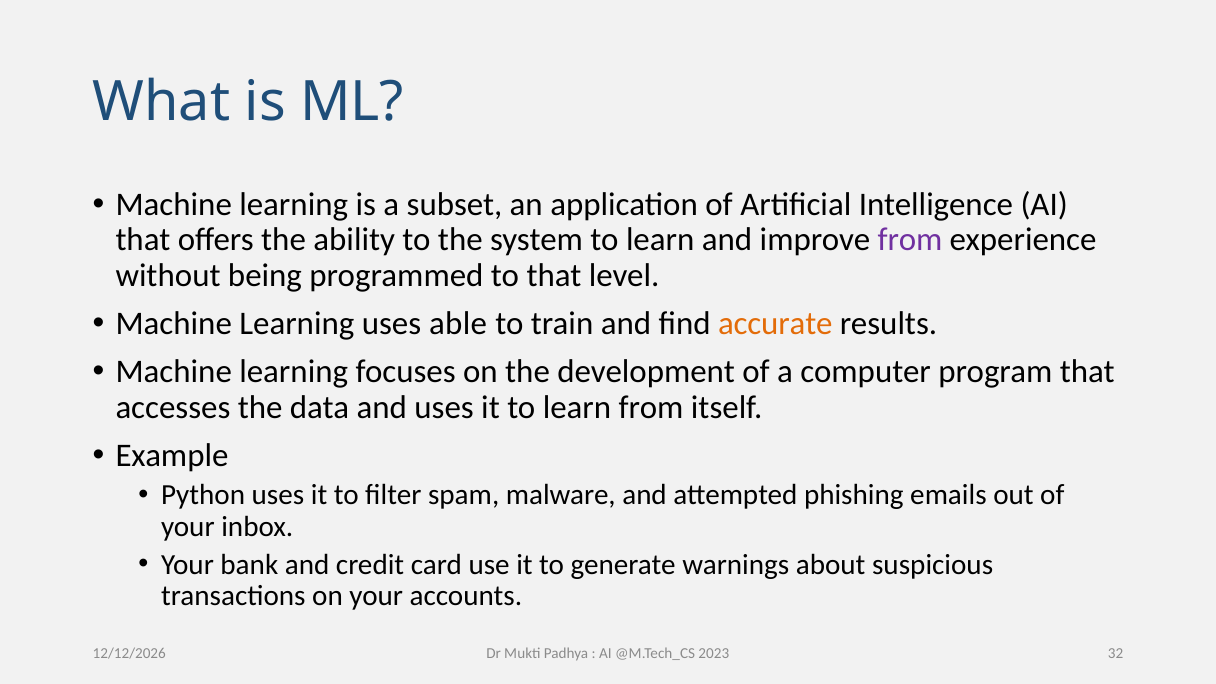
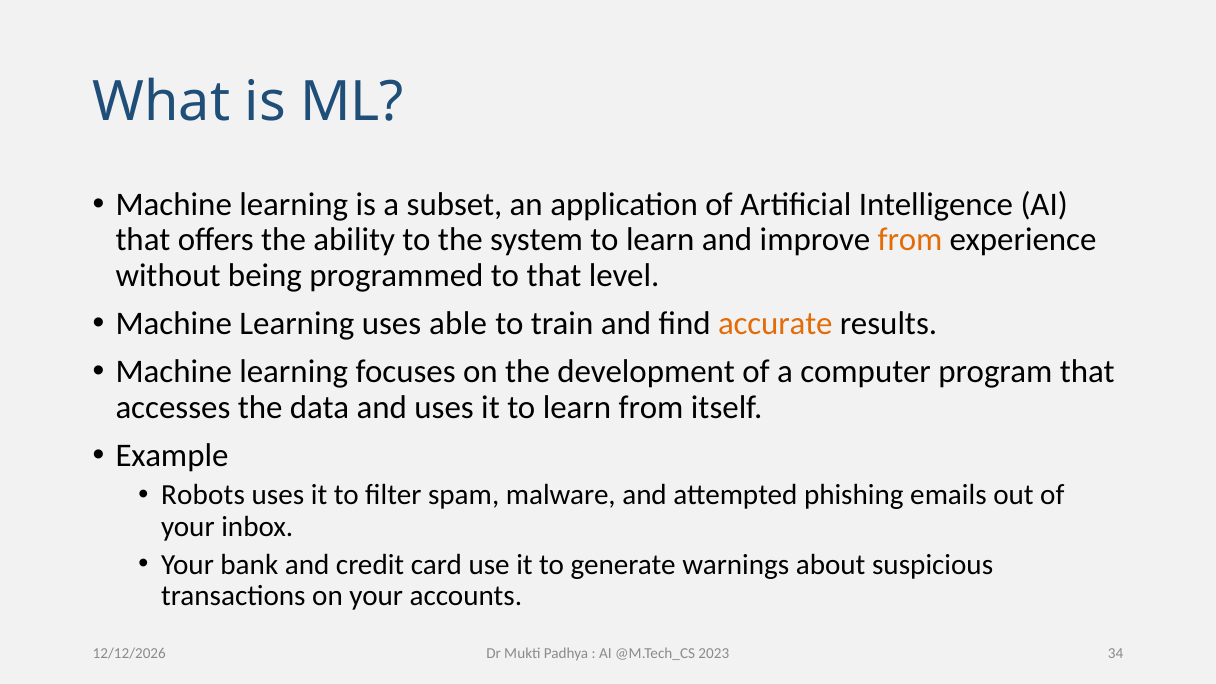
from colour: purple -> orange (910, 240)
Python: Python -> Robots (203, 495)
32: 32 -> 34 (1116, 653)
